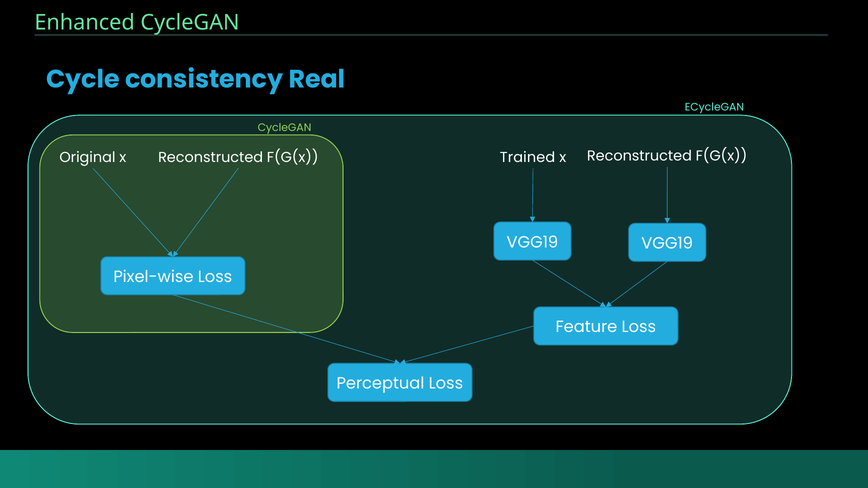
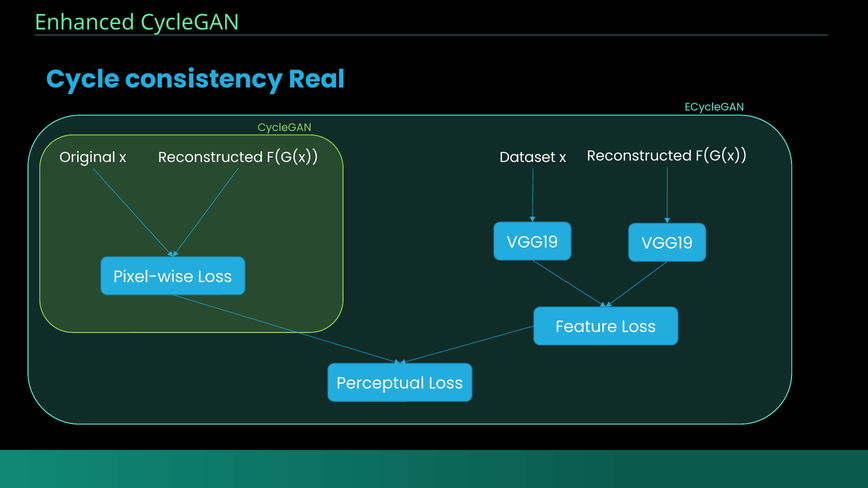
Trained: Trained -> Dataset (528, 157)
